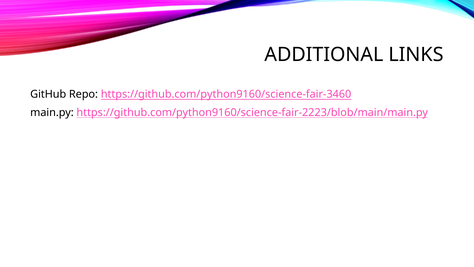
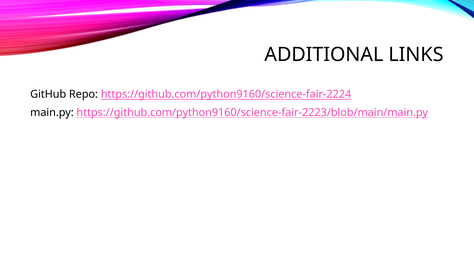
https://github.com/python9160/science-fair-3460: https://github.com/python9160/science-fair-3460 -> https://github.com/python9160/science-fair-2224 (226, 94)
